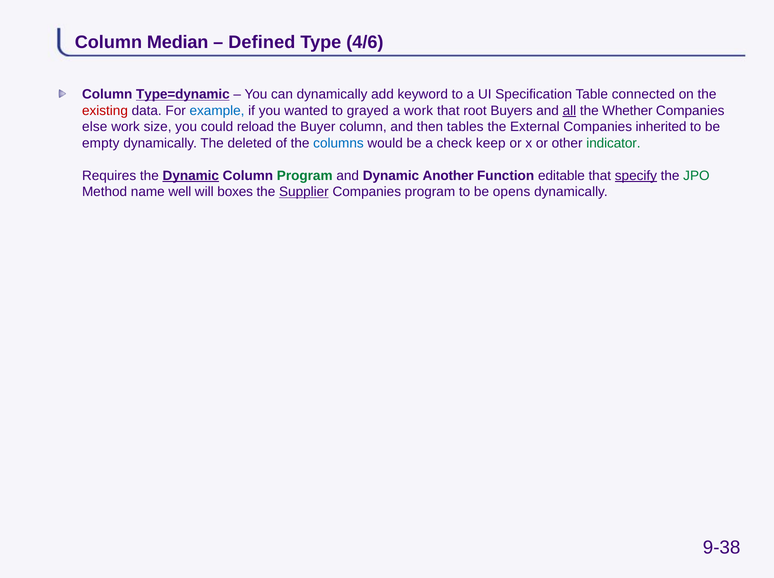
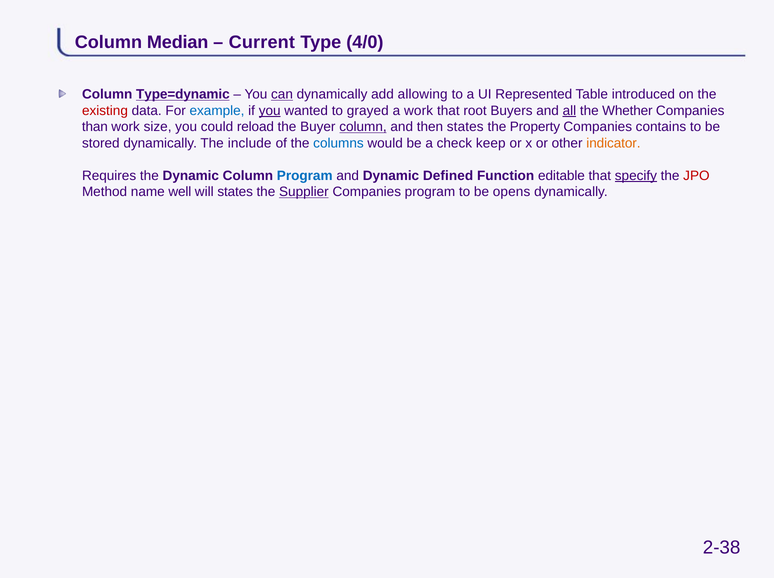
Defined: Defined -> Current (262, 42)
4/6: 4/6 -> 4/0 (365, 42)
can underline: none -> present (282, 94)
keyword: keyword -> allowing (423, 94)
Specification: Specification -> Represented (534, 94)
connected: connected -> introduced (643, 94)
you underline: none -> present (270, 111)
else: else -> than (95, 127)
column underline: none -> present (363, 127)
then tables: tables -> states (465, 127)
External: External -> Property (535, 127)
inherited: inherited -> contains (661, 127)
empty: empty -> stored (101, 143)
deleted: deleted -> include (250, 143)
indicator colour: green -> orange (613, 143)
Dynamic underline: present -> none (191, 176)
Program colour: green -> blue (305, 176)
Another: Another -> Defined (448, 176)
JPO colour: green -> red (696, 176)
will boxes: boxes -> states (235, 192)
9-38: 9-38 -> 2-38 (722, 548)
